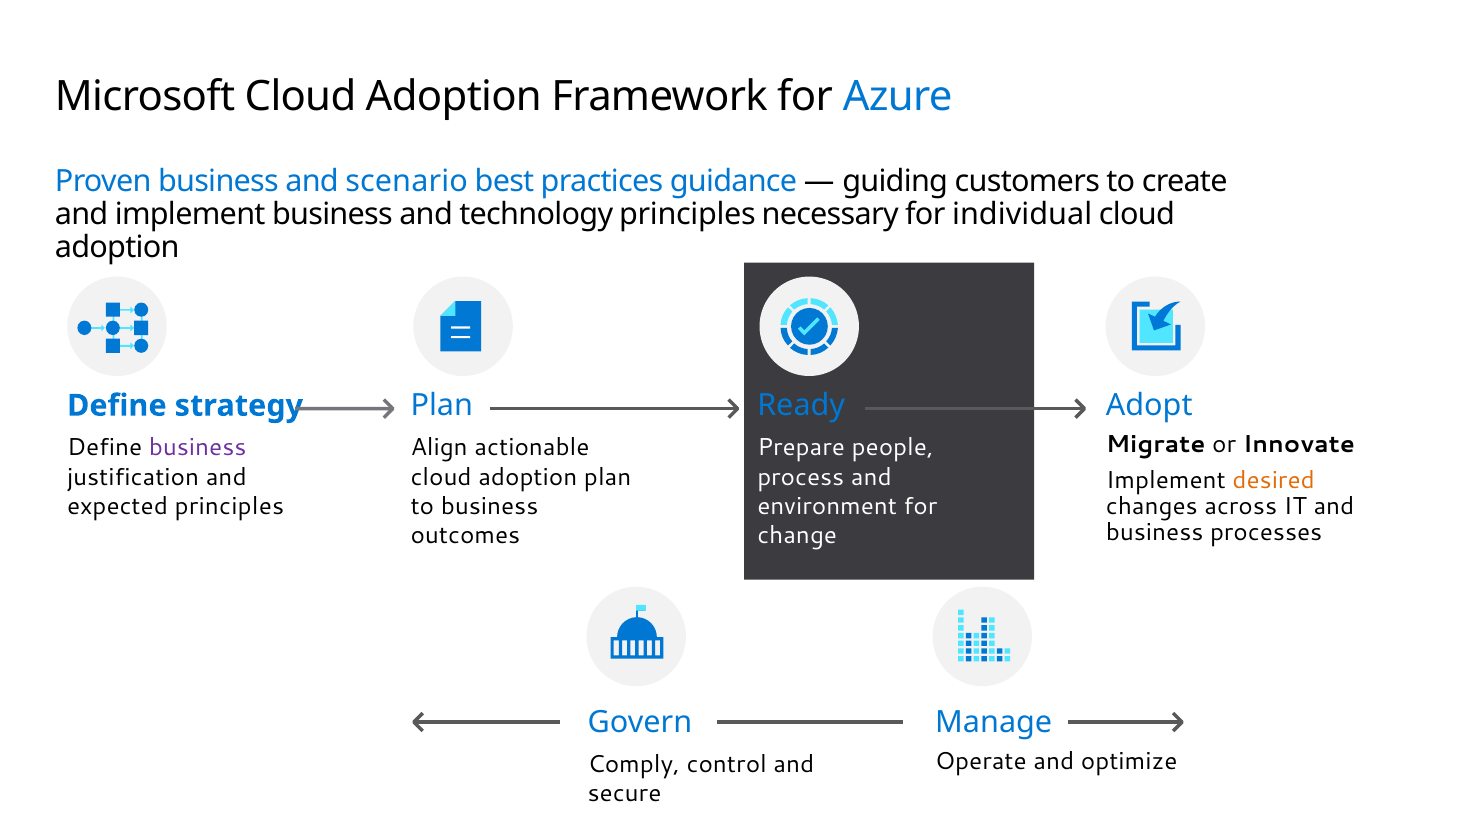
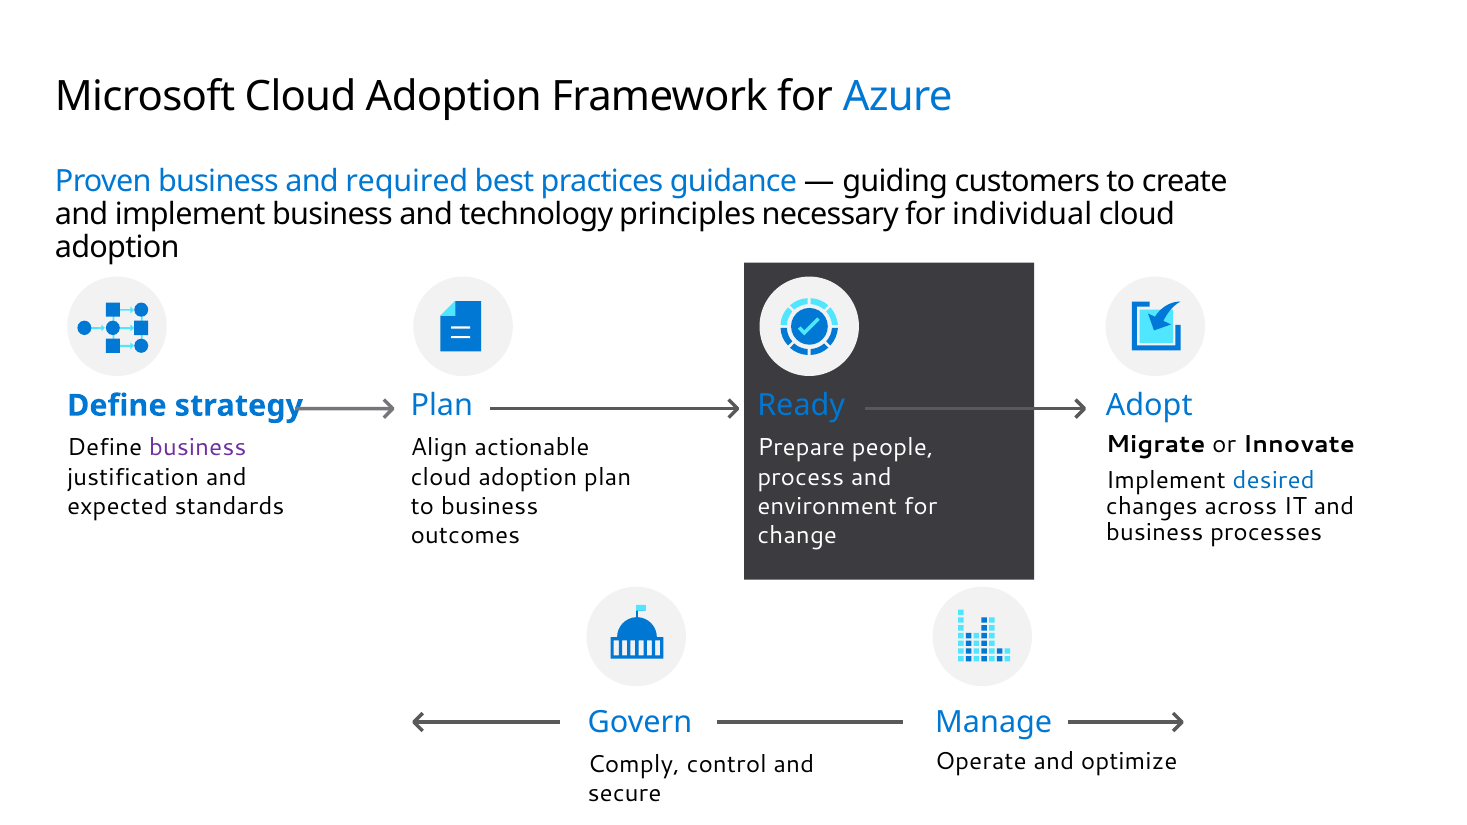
scenario: scenario -> required (407, 182)
desired colour: orange -> blue (1274, 480)
expected principles: principles -> standards (230, 507)
